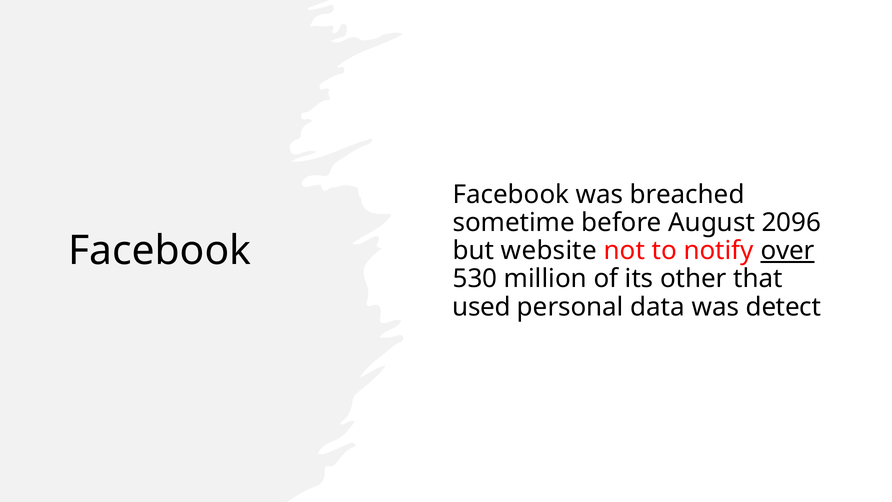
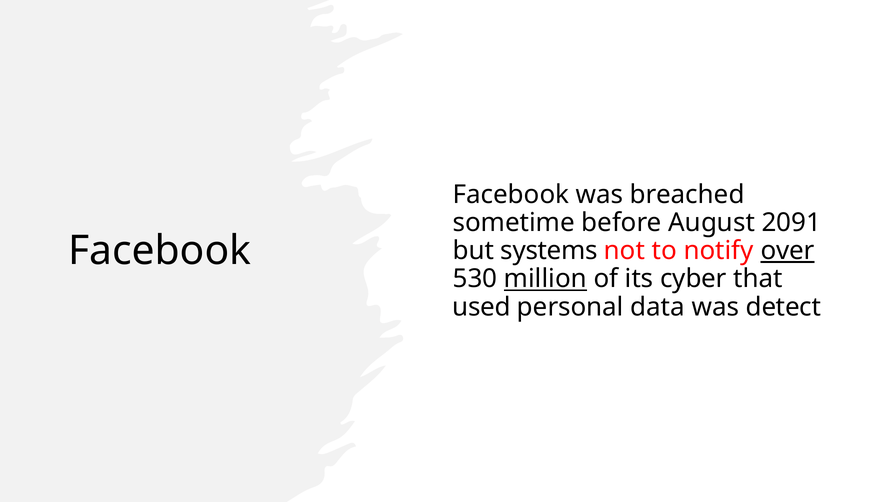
2096: 2096 -> 2091 (791, 223)
website: website -> systems (549, 251)
million underline: none -> present (545, 279)
other: other -> cyber (693, 279)
